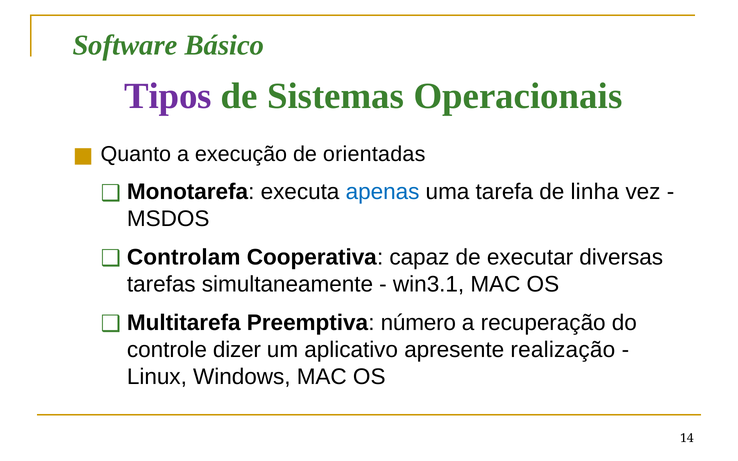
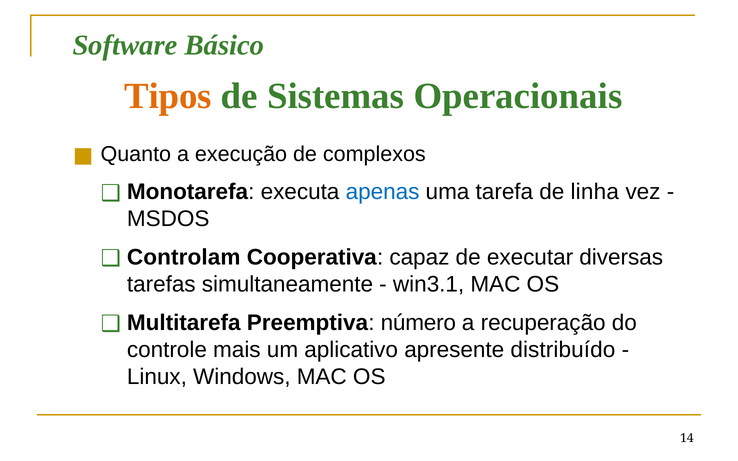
Tipos colour: purple -> orange (168, 96)
orientadas: orientadas -> complexos (374, 154)
dizer: dizer -> mais (237, 350)
realização: realização -> distribuído (563, 350)
